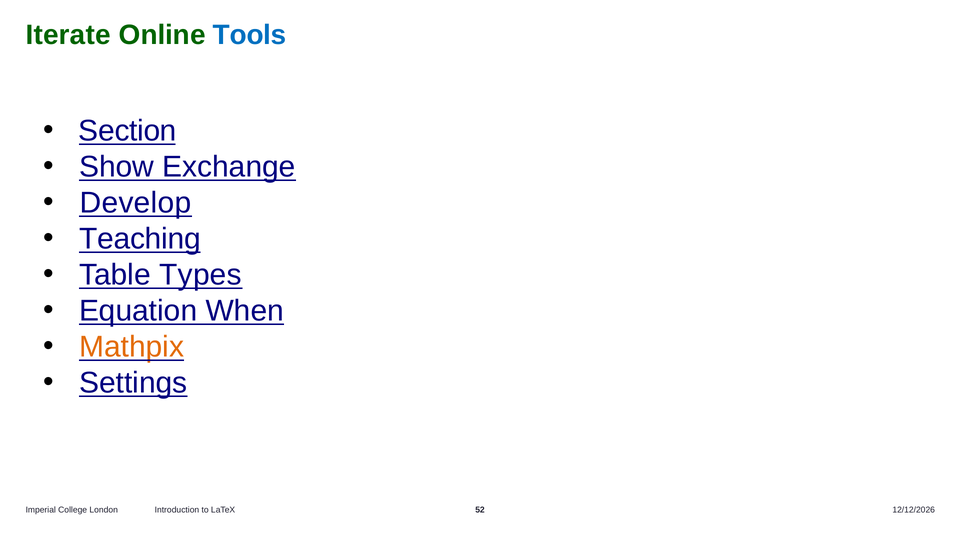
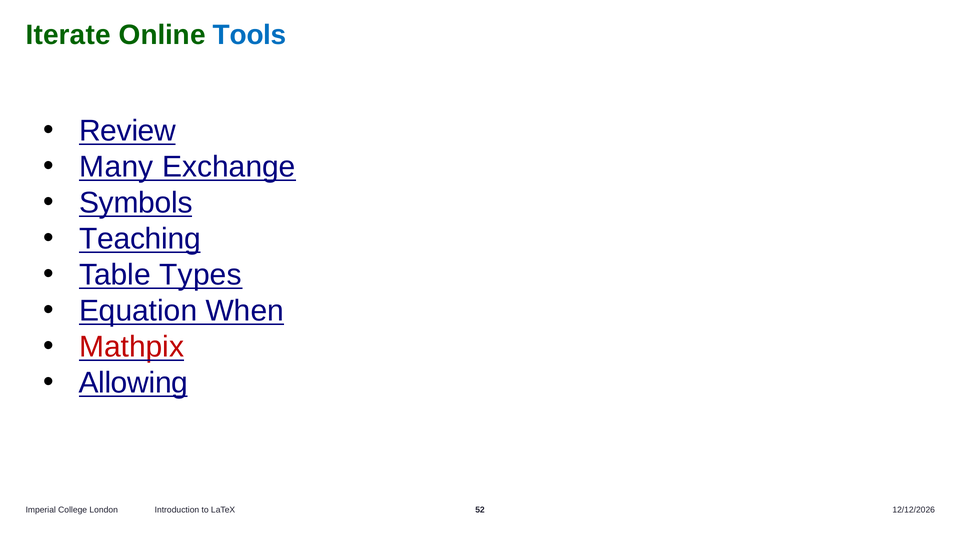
Section: Section -> Review (128, 131)
Show: Show -> Many (116, 167)
Develop: Develop -> Symbols (136, 203)
Mathpix colour: orange -> red (132, 347)
Settings: Settings -> Allowing (133, 383)
